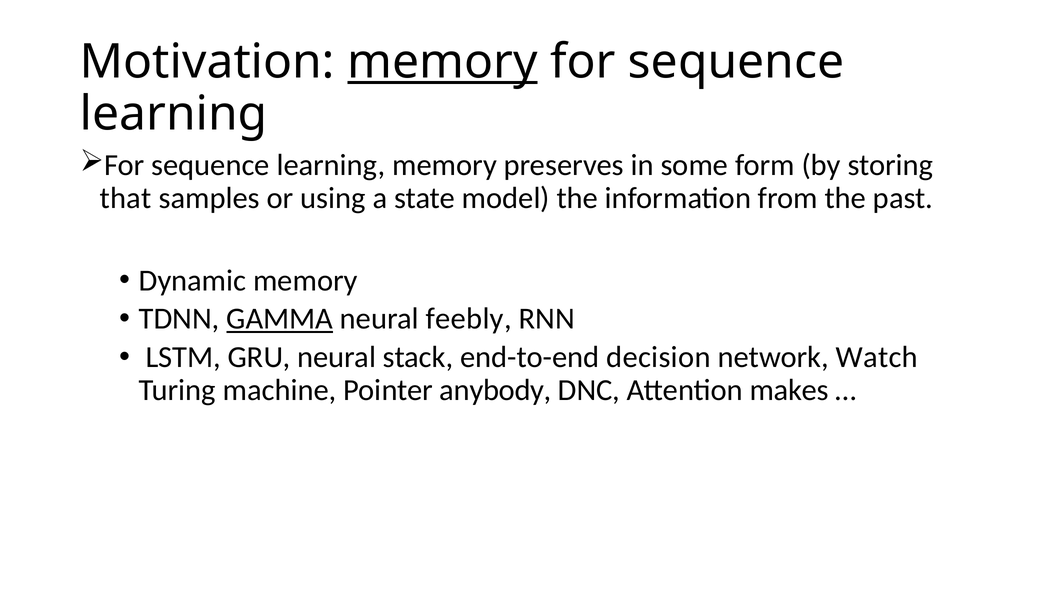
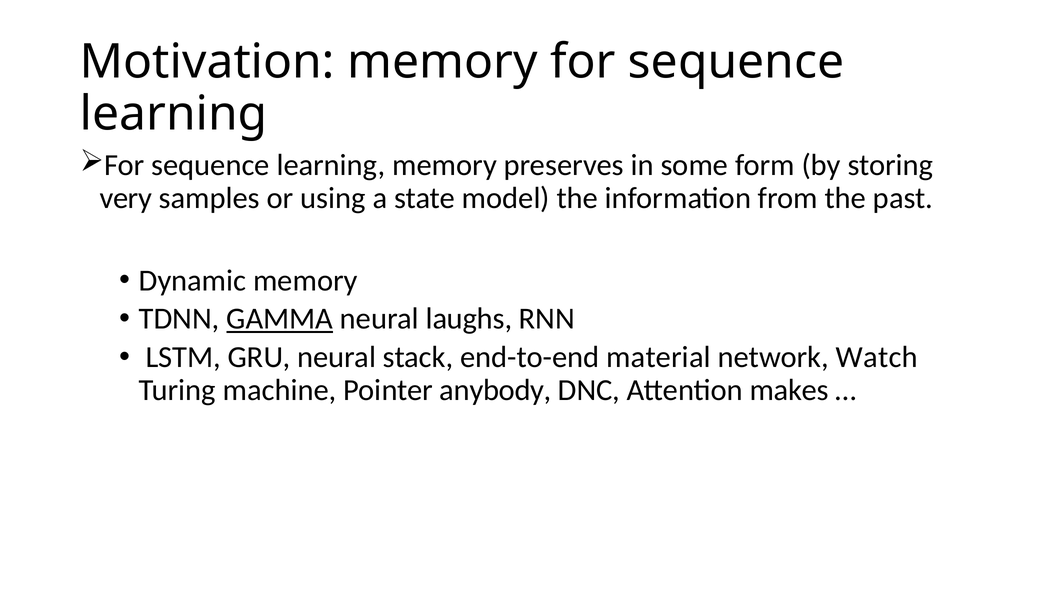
memory underline: present -> none (442, 62)
that: that -> very (126, 198)
feebly: feebly -> laughs (469, 319)
decision: decision -> material (659, 358)
